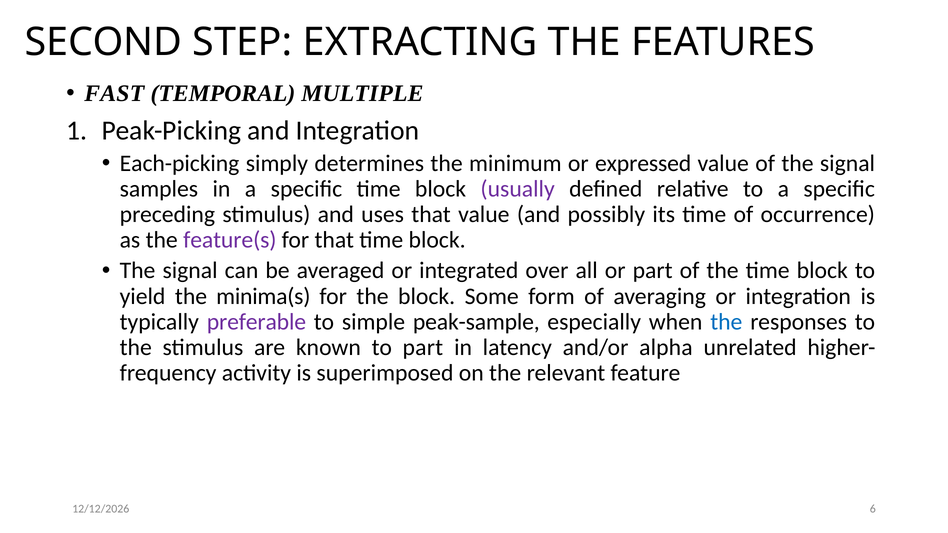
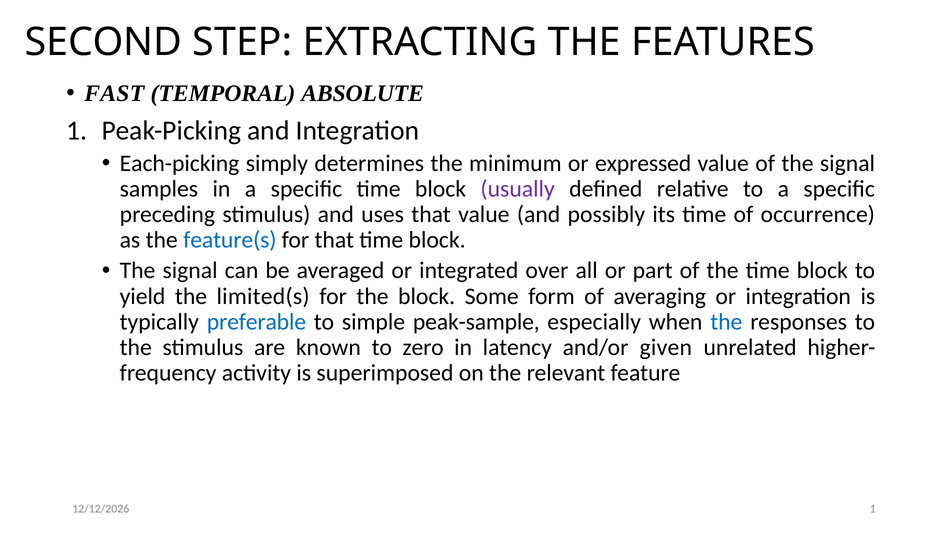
MULTIPLE: MULTIPLE -> ABSOLUTE (363, 93)
feature(s colour: purple -> blue (230, 240)
minima(s: minima(s -> limited(s (263, 296)
preferable colour: purple -> blue (256, 322)
to part: part -> zero (423, 348)
alpha: alpha -> given (666, 348)
6: 6 -> 1 (873, 509)
